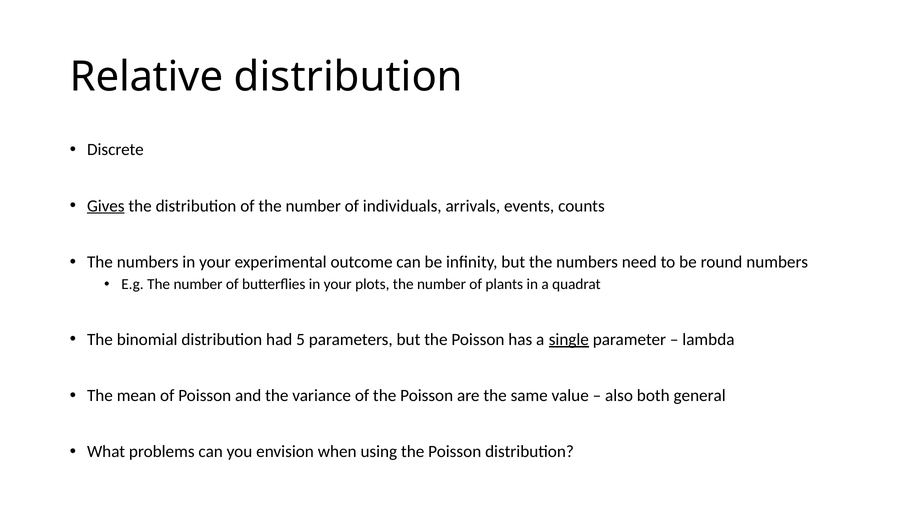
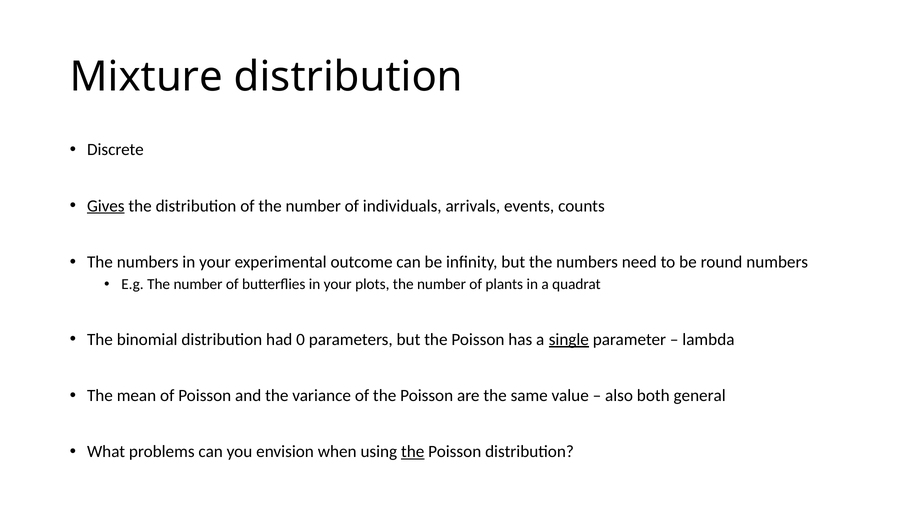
Relative: Relative -> Mixture (146, 77)
5: 5 -> 0 (301, 340)
the underline: none -> present (413, 452)
